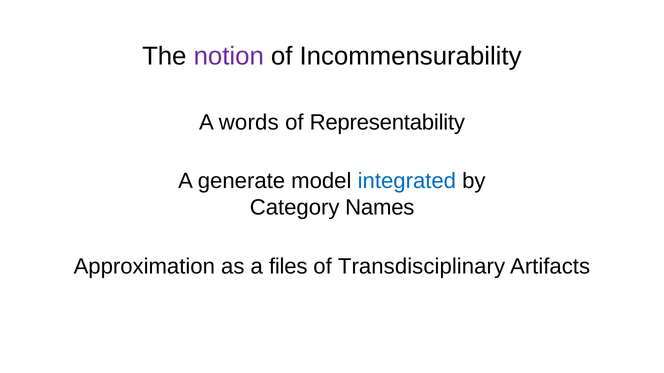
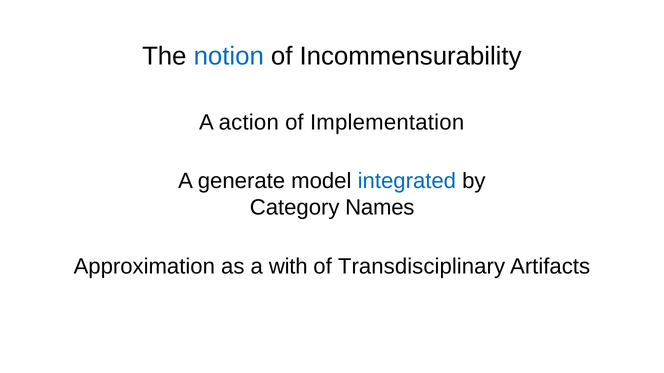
notion colour: purple -> blue (229, 56)
words: words -> action (249, 122)
Representability: Representability -> Implementation (387, 122)
files: files -> with (288, 267)
